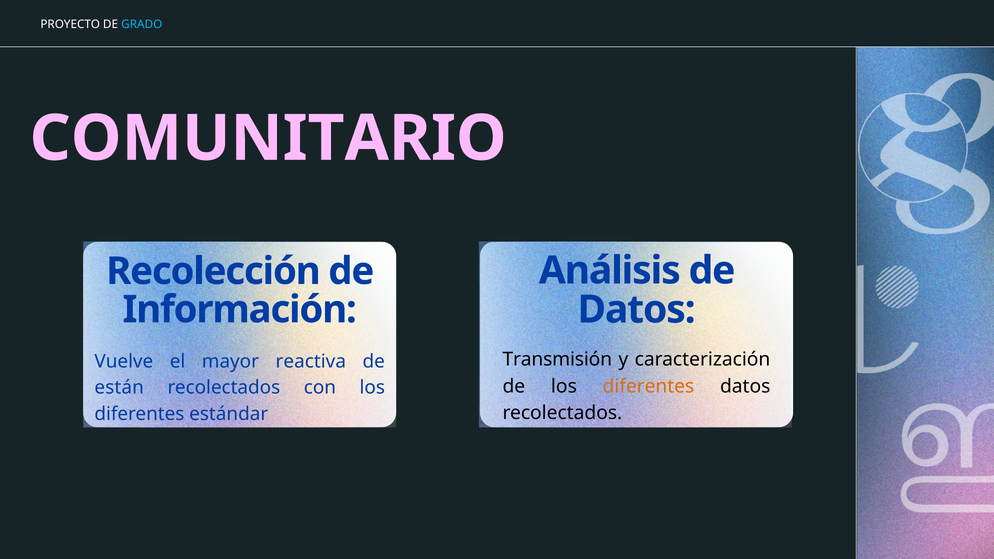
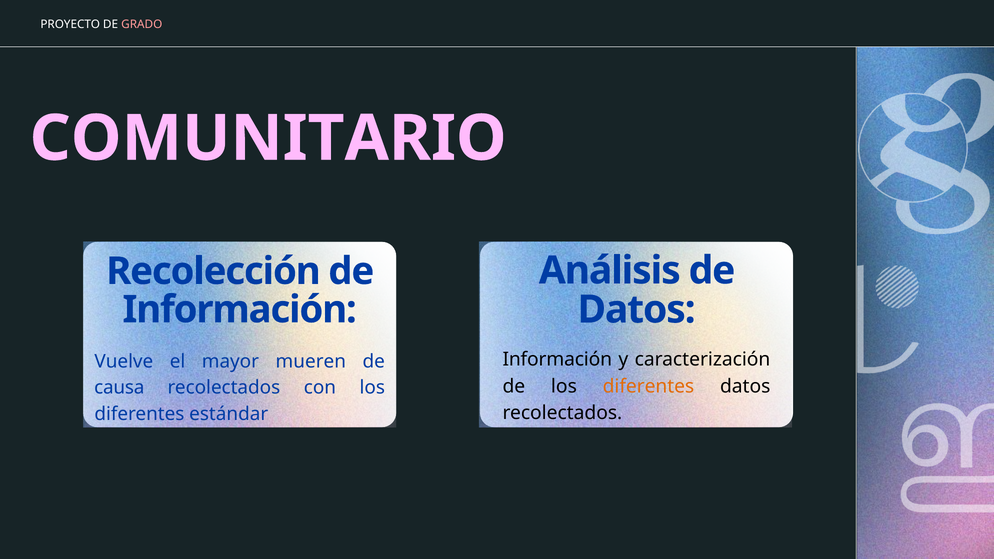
GRADO colour: light blue -> pink (142, 24)
Transmisión: Transmisión -> Información (557, 359)
reactiva: reactiva -> mueren (311, 361)
están: están -> causa (119, 388)
